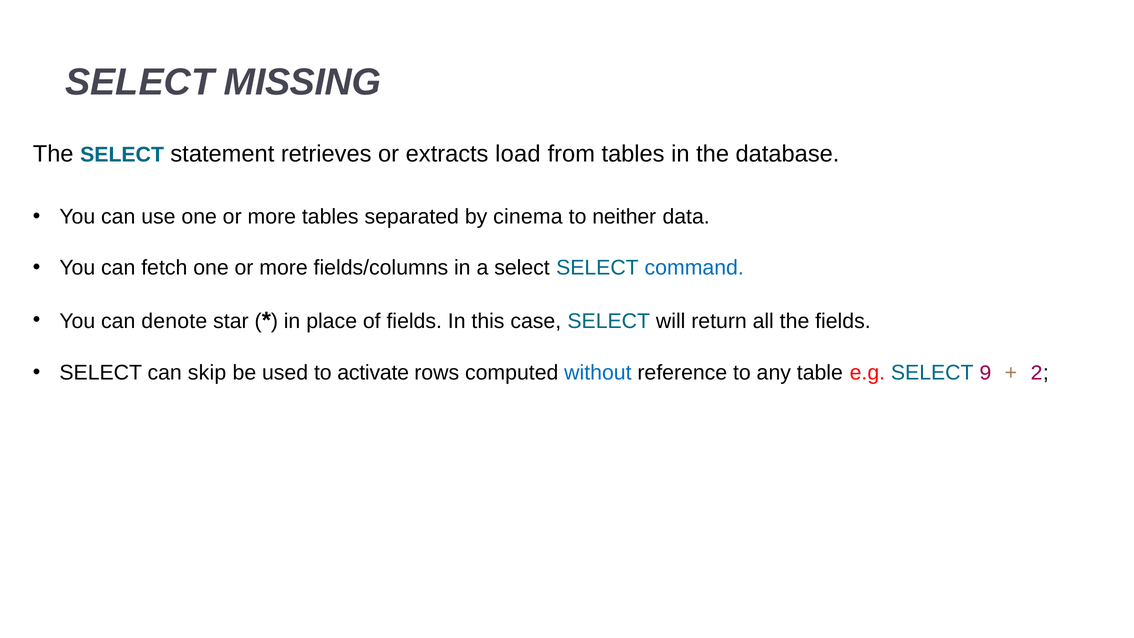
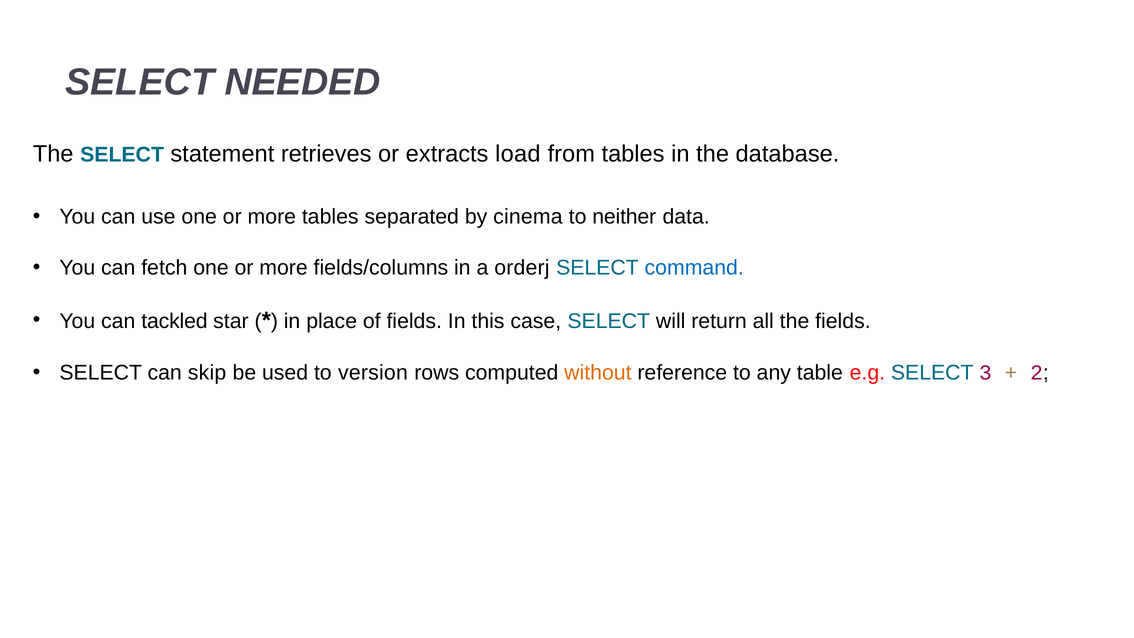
MISSING: MISSING -> NEEDED (302, 82)
a select: select -> orderj (522, 268)
denote: denote -> tackled (174, 321)
activate: activate -> version (373, 373)
without colour: blue -> orange (598, 373)
9: 9 -> 3 (985, 373)
